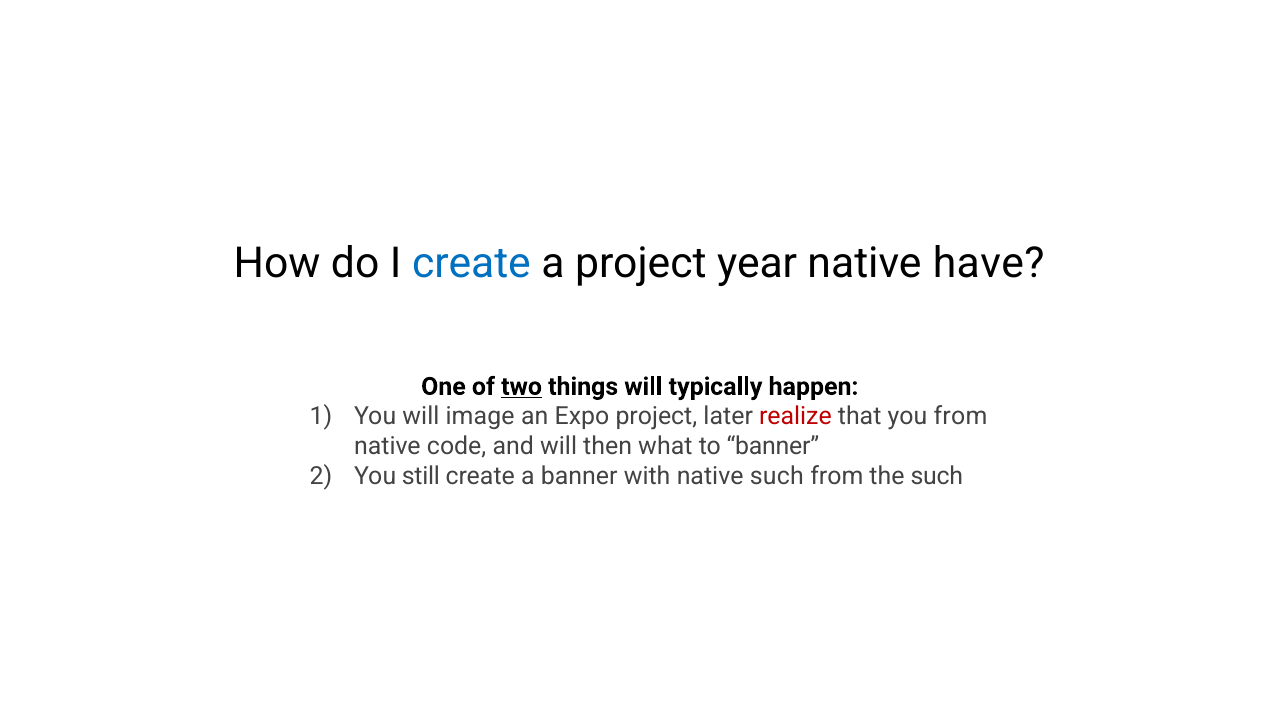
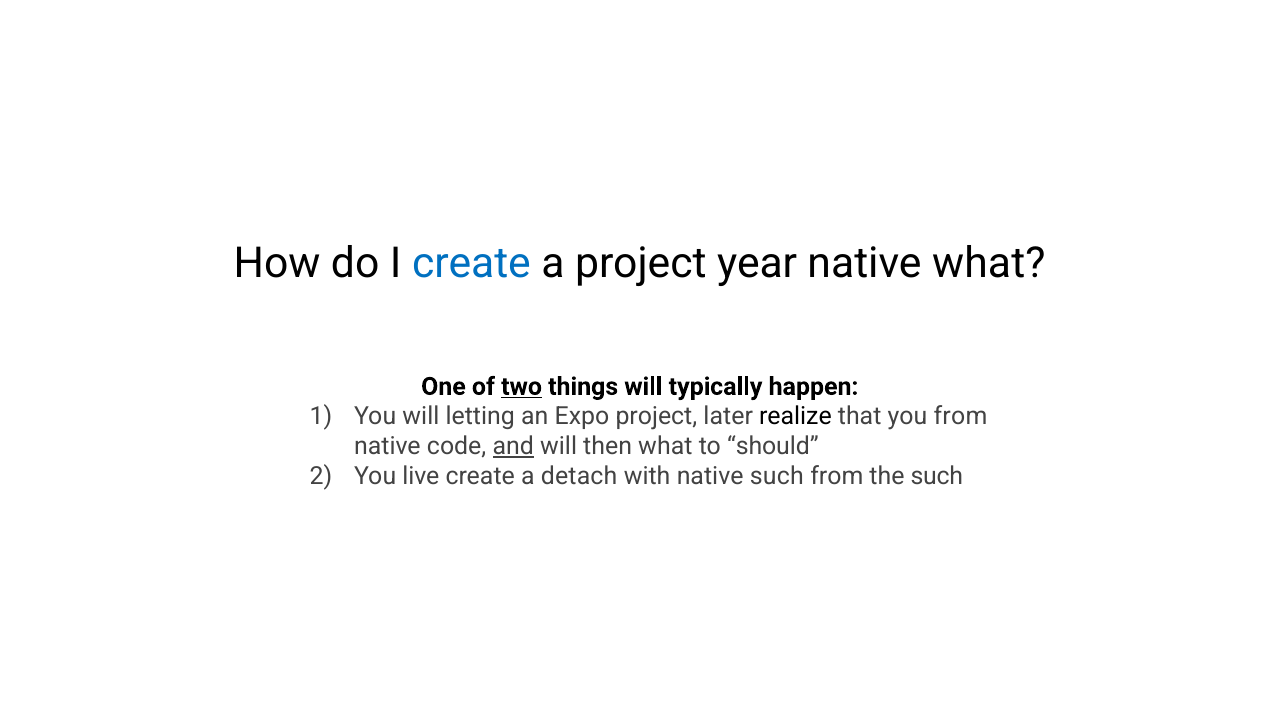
native have: have -> what (989, 263)
image: image -> letting (480, 416)
realize colour: red -> black (795, 416)
and underline: none -> present (513, 446)
to banner: banner -> should (773, 446)
still: still -> live (421, 476)
a banner: banner -> detach (579, 476)
